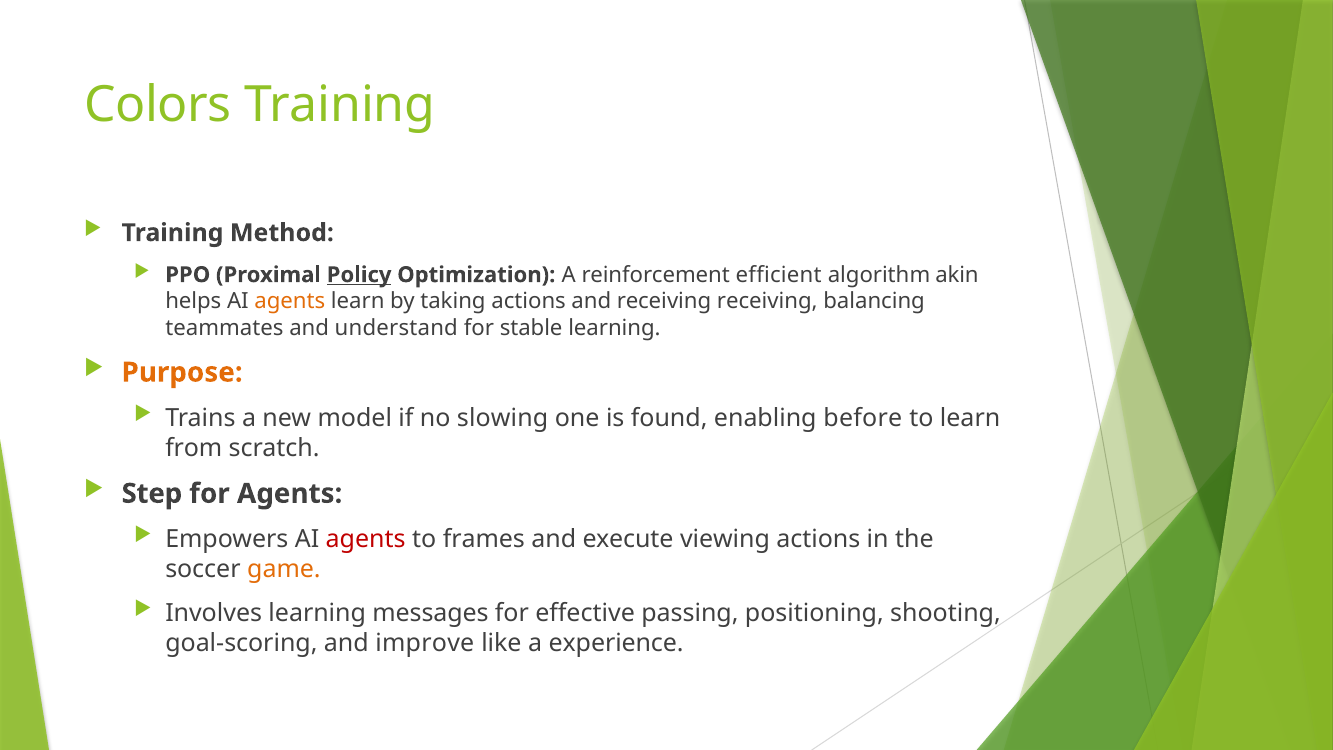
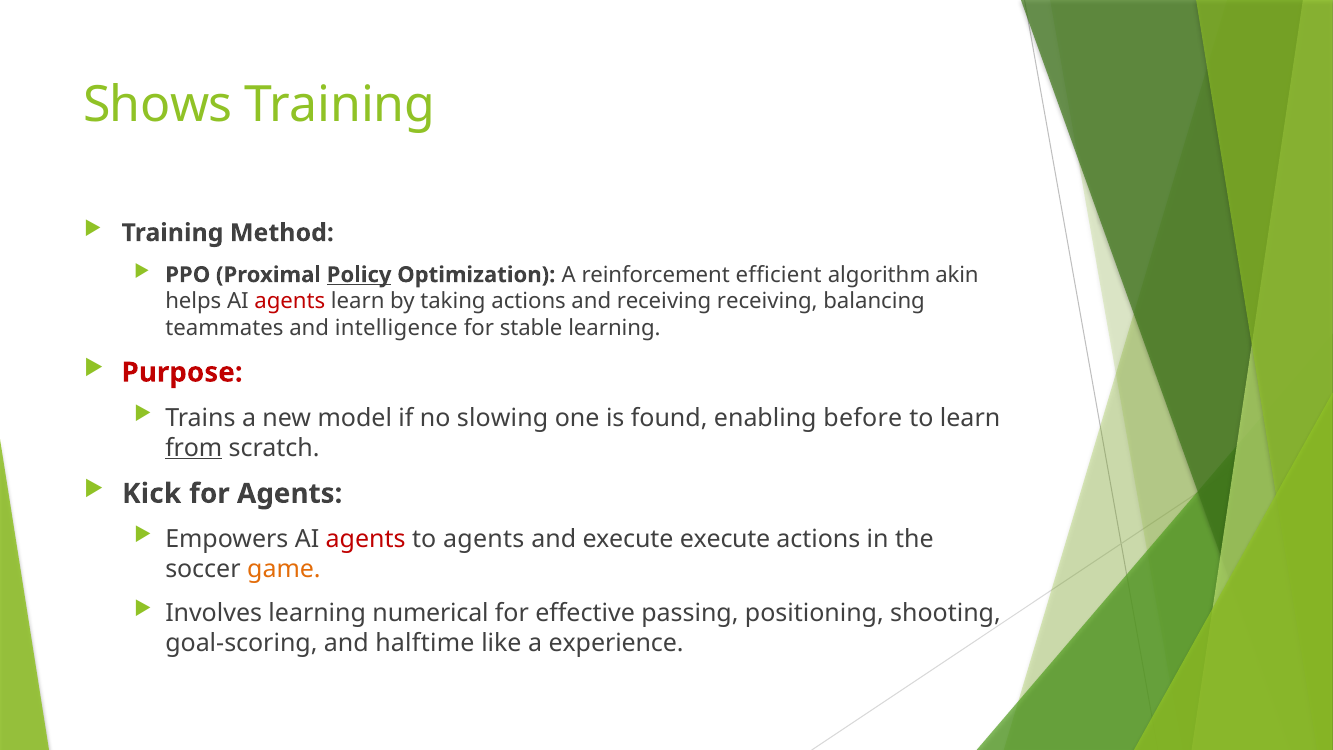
Colors: Colors -> Shows (158, 105)
agents colour: orange -> red (290, 301)
understand: understand -> intelligence (396, 328)
Purpose colour: orange -> red (182, 372)
from underline: none -> present (194, 448)
Step: Step -> Kick (152, 493)
to frames: frames -> agents (484, 539)
execute viewing: viewing -> execute (725, 539)
messages: messages -> numerical (431, 613)
improve: improve -> halftime (425, 643)
